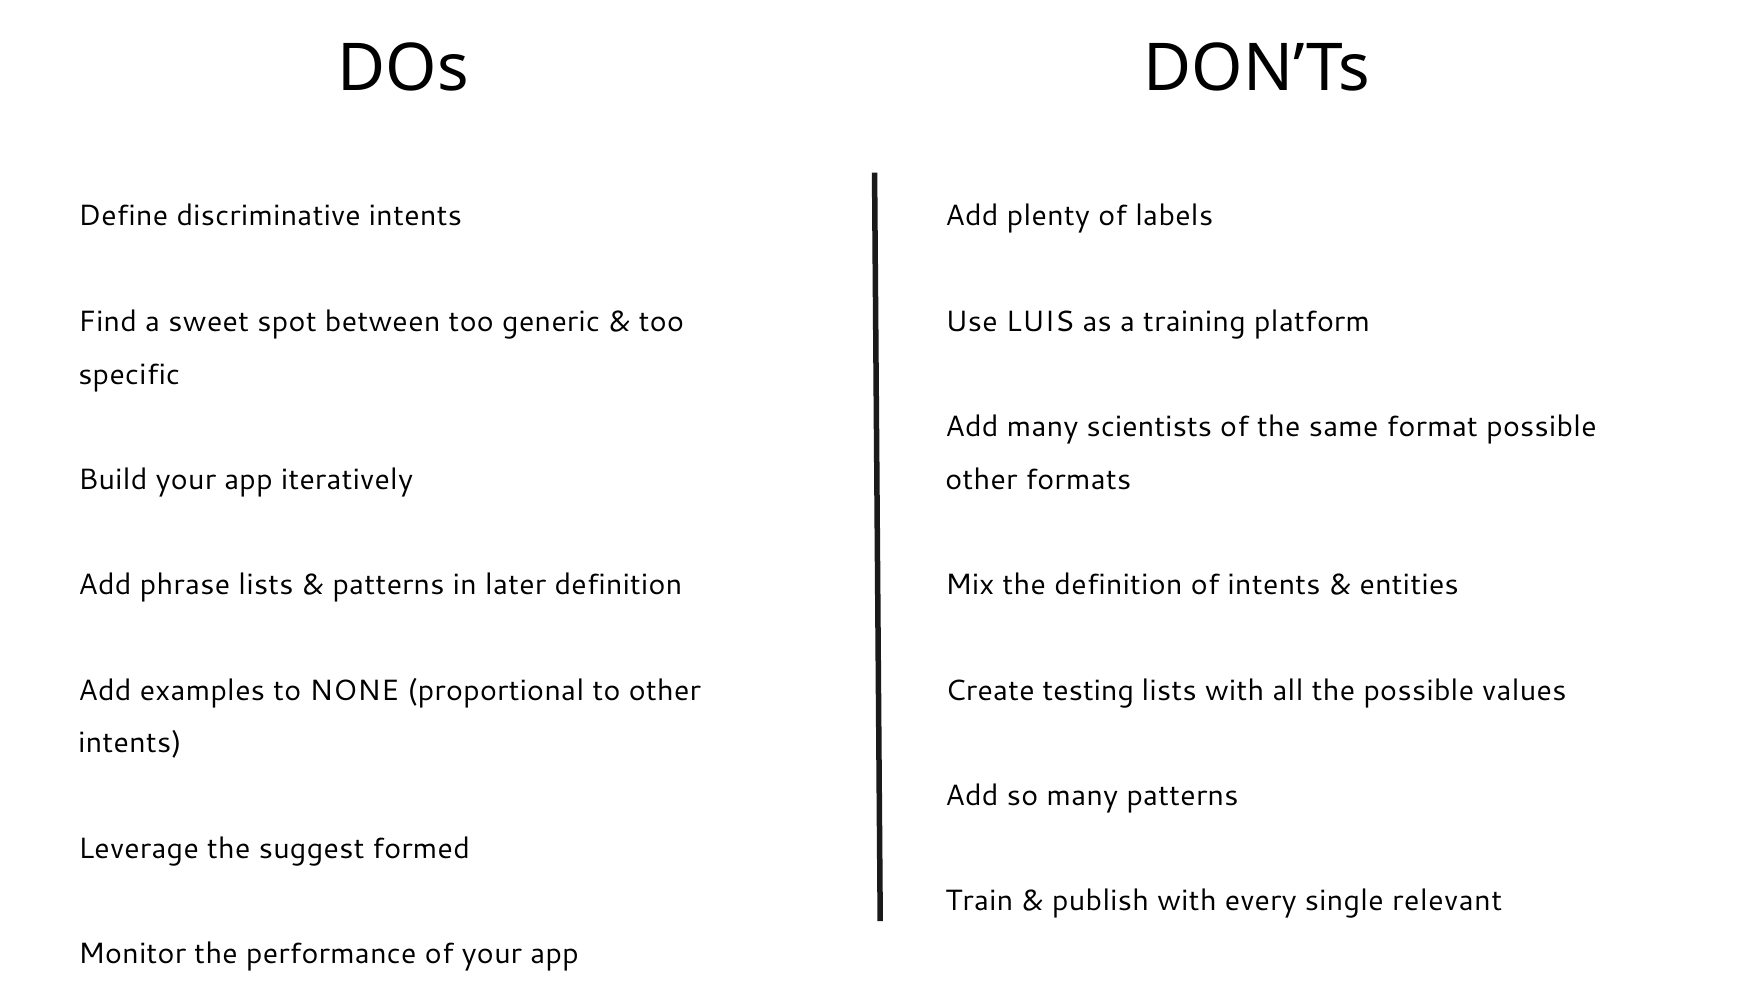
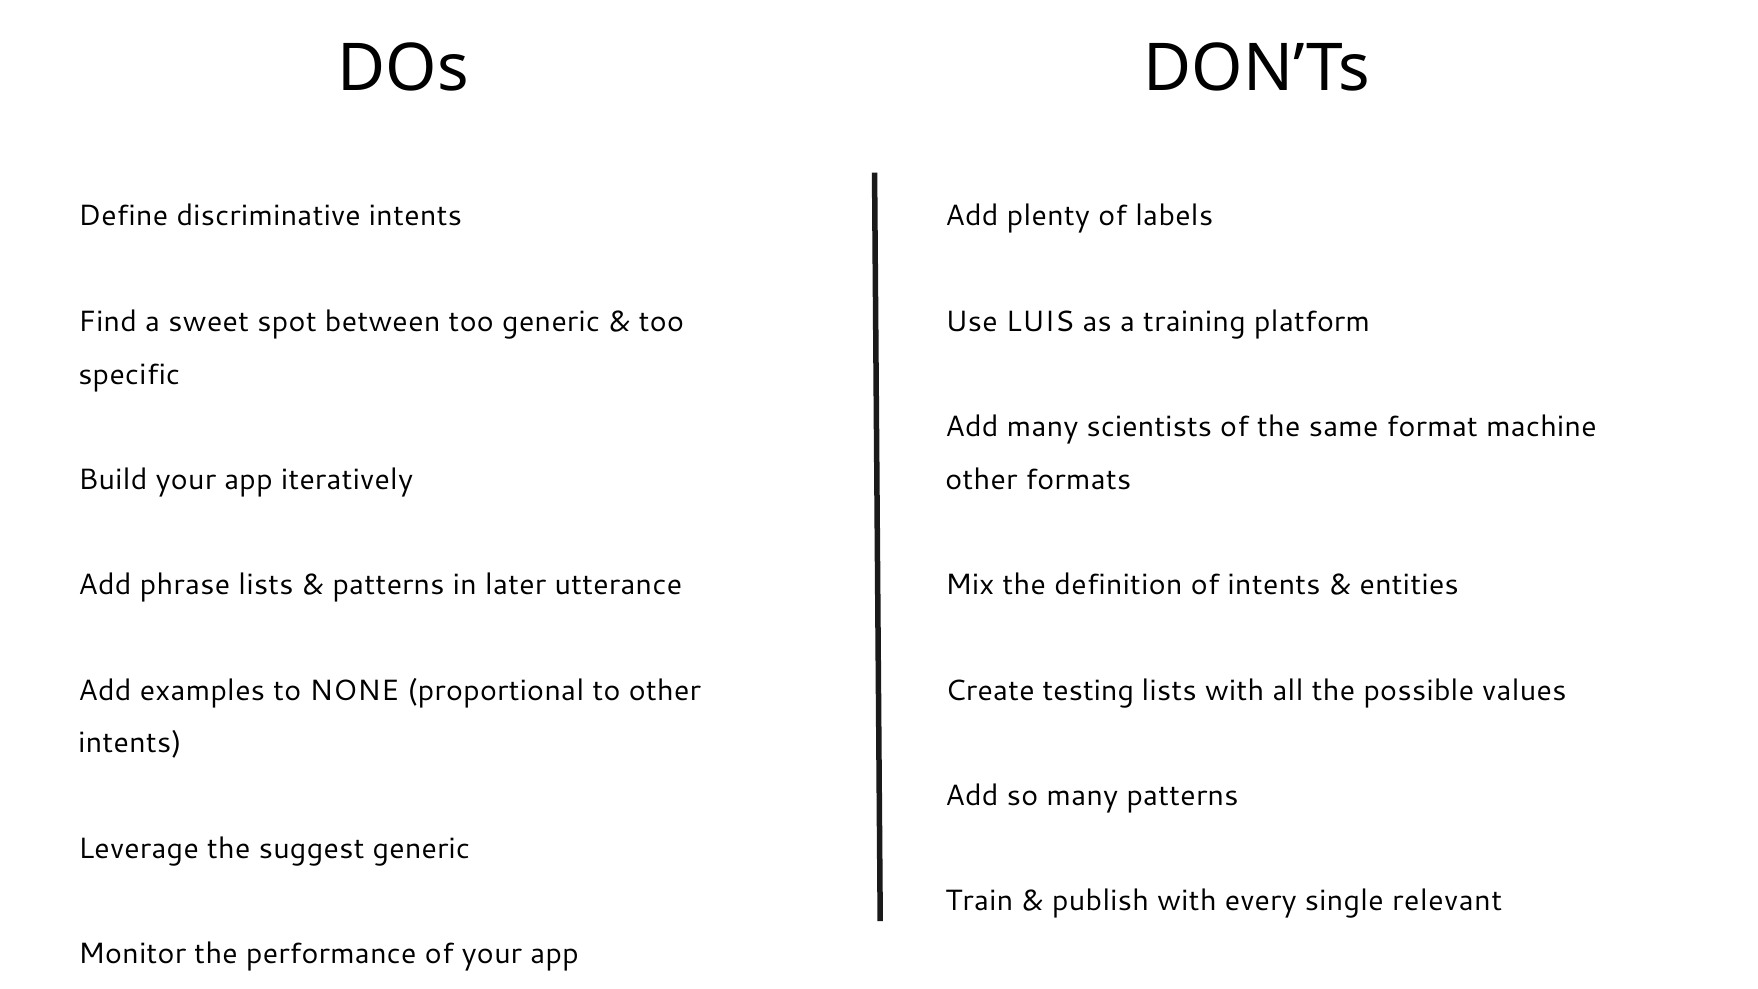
format possible: possible -> machine (1541, 427)
later definition: definition -> utterance (618, 585)
suggest formed: formed -> generic (421, 849)
